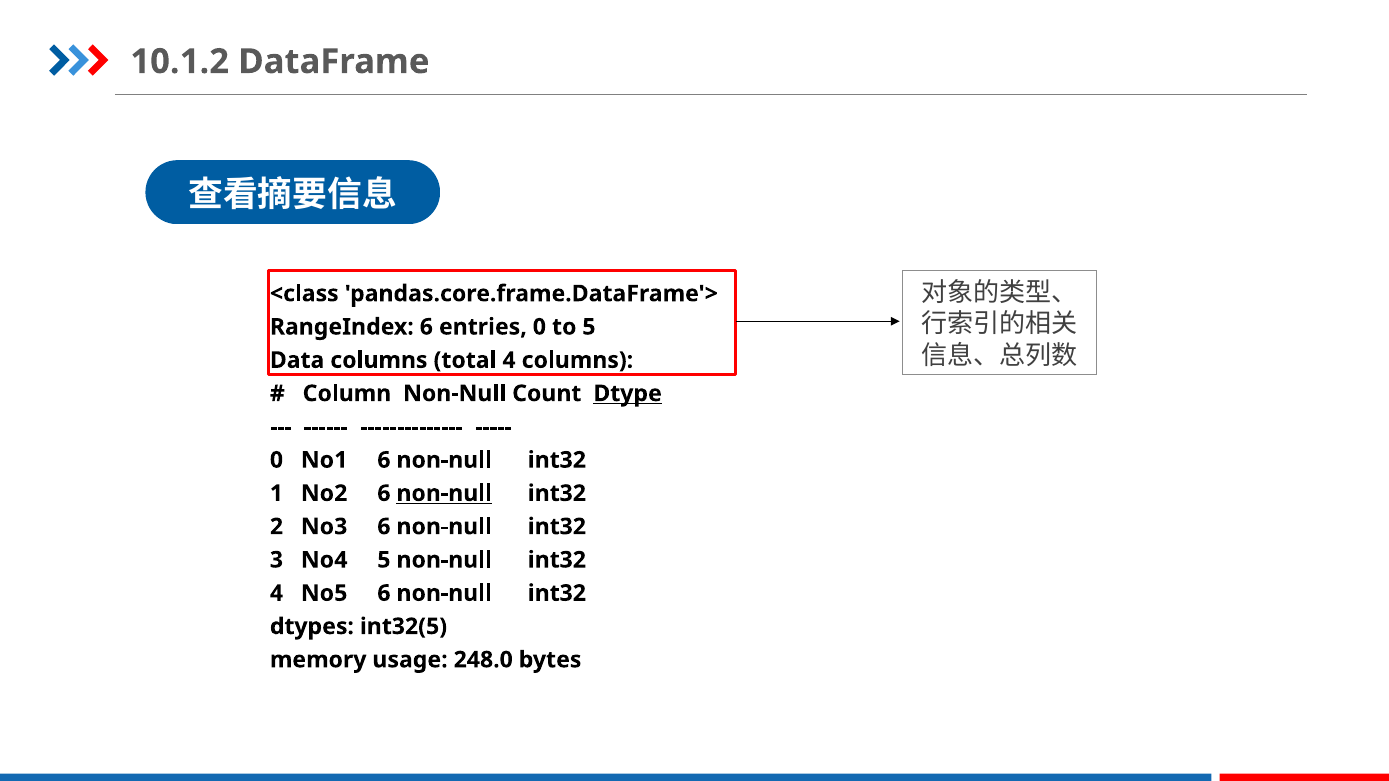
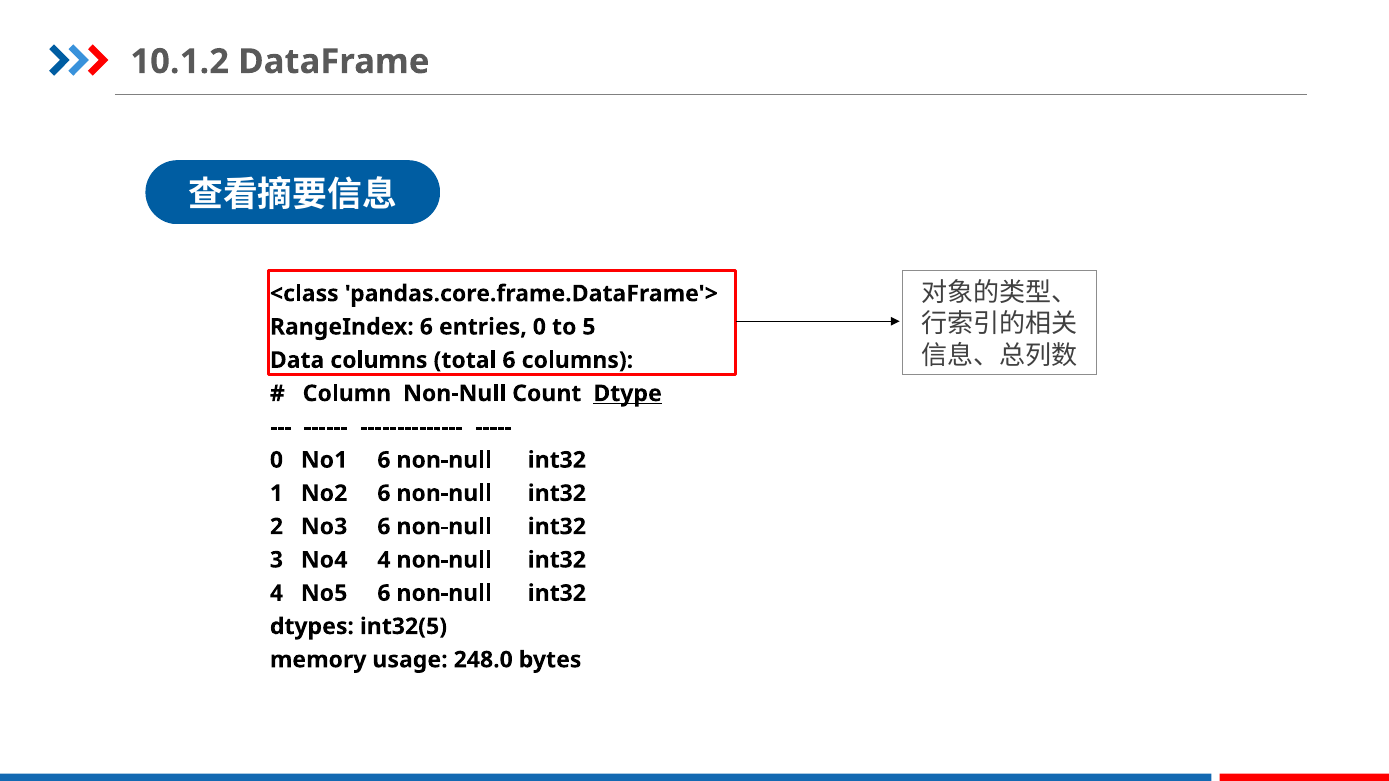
total 4: 4 -> 6 (509, 360)
non-null underline: present -> none (444, 494)
No4 5: 5 -> 4 (384, 560)
